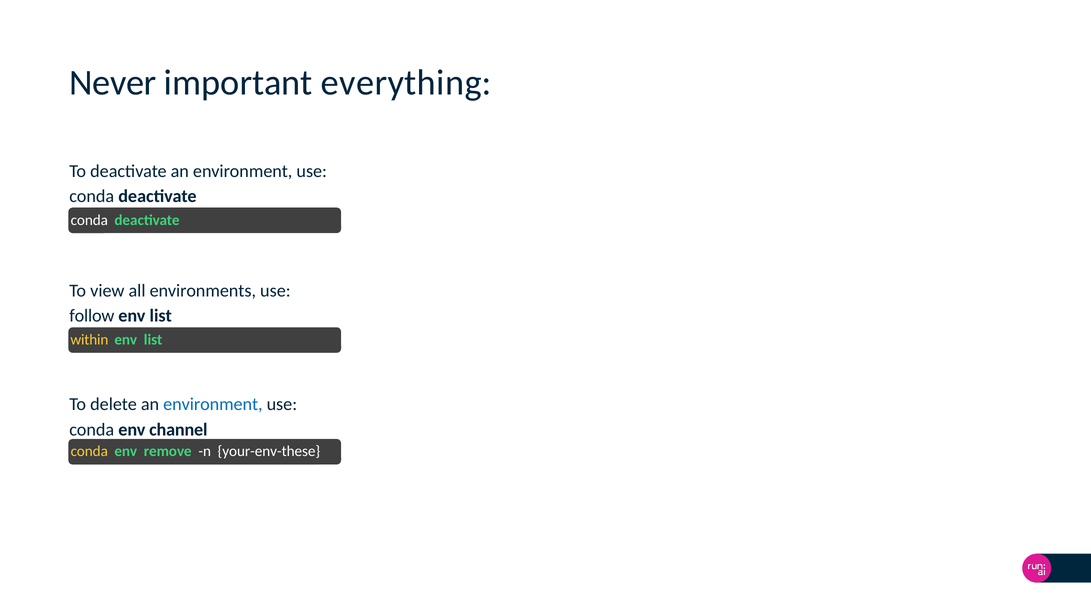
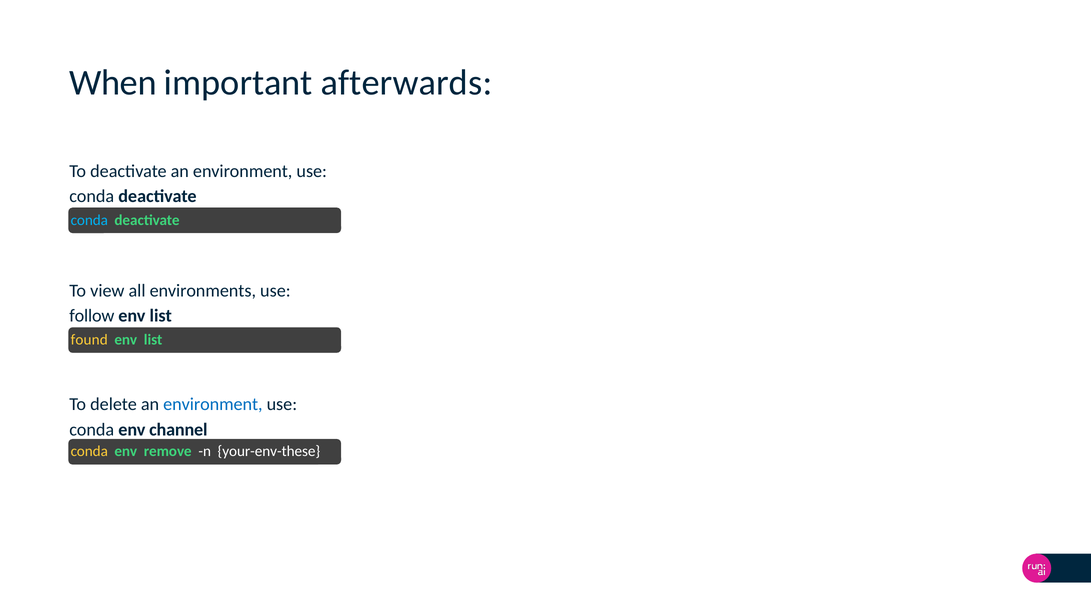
Never: Never -> When (113, 83)
everything: everything -> afterwards (406, 83)
conda colour: white -> light blue (89, 220)
within: within -> found (89, 340)
